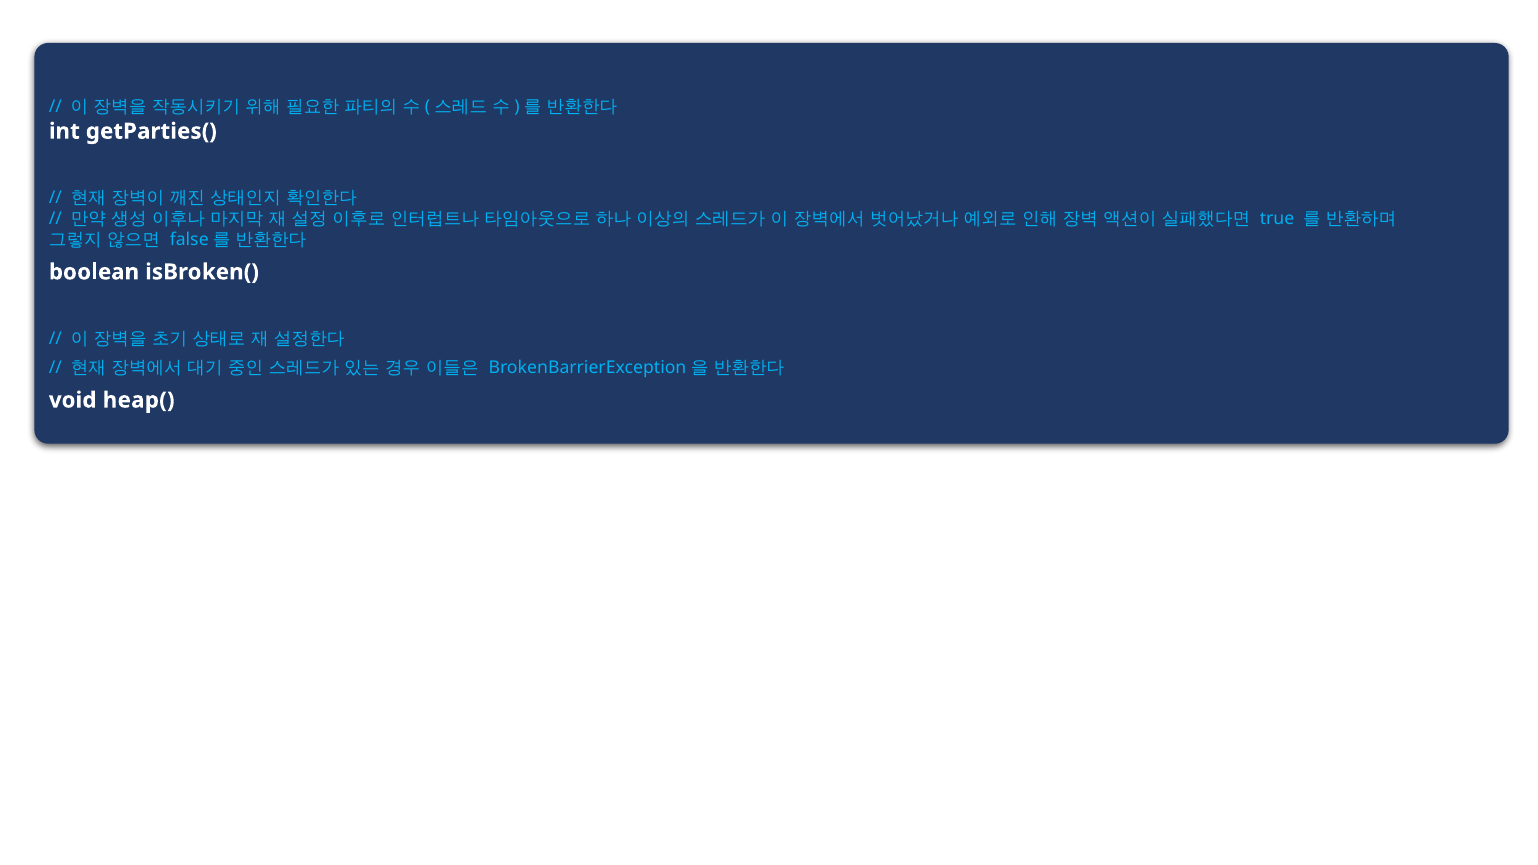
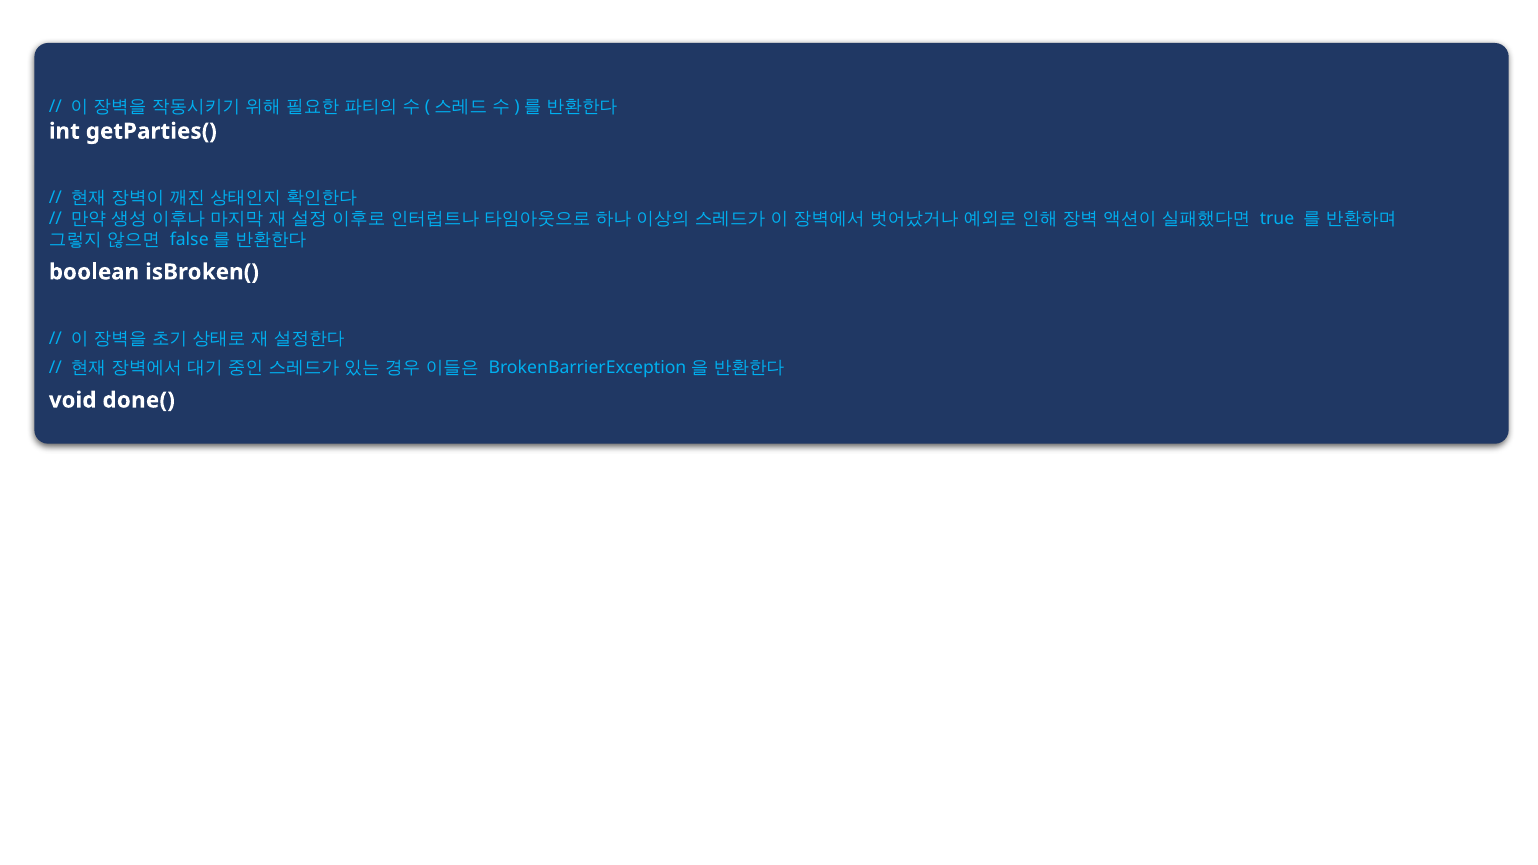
heap(: heap( -> done( (139, 400)
